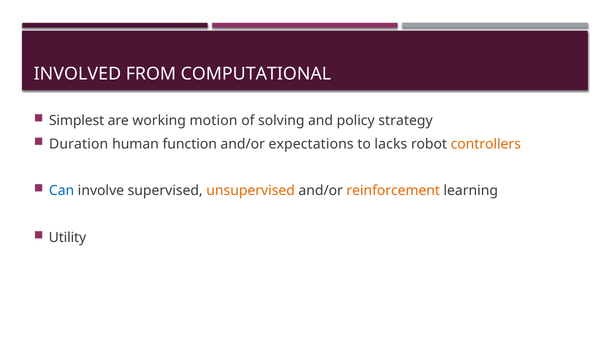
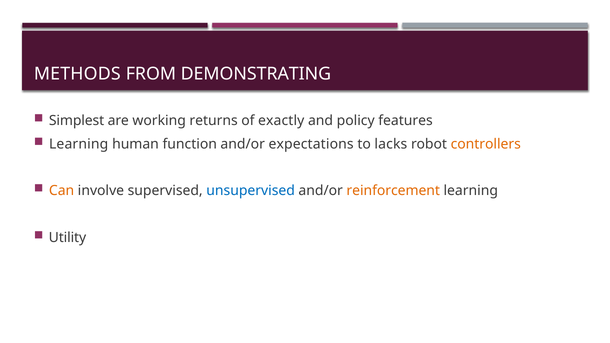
INVOLVED: INVOLVED -> METHODS (77, 74)
COMPUTATIONAL: COMPUTATIONAL -> DEMONSTRATING (256, 74)
motion: motion -> returns (214, 121)
solving: solving -> exactly (281, 121)
strategy: strategy -> features (406, 121)
Duration: Duration -> Learning (79, 144)
Can colour: blue -> orange (62, 191)
unsupervised colour: orange -> blue (251, 191)
